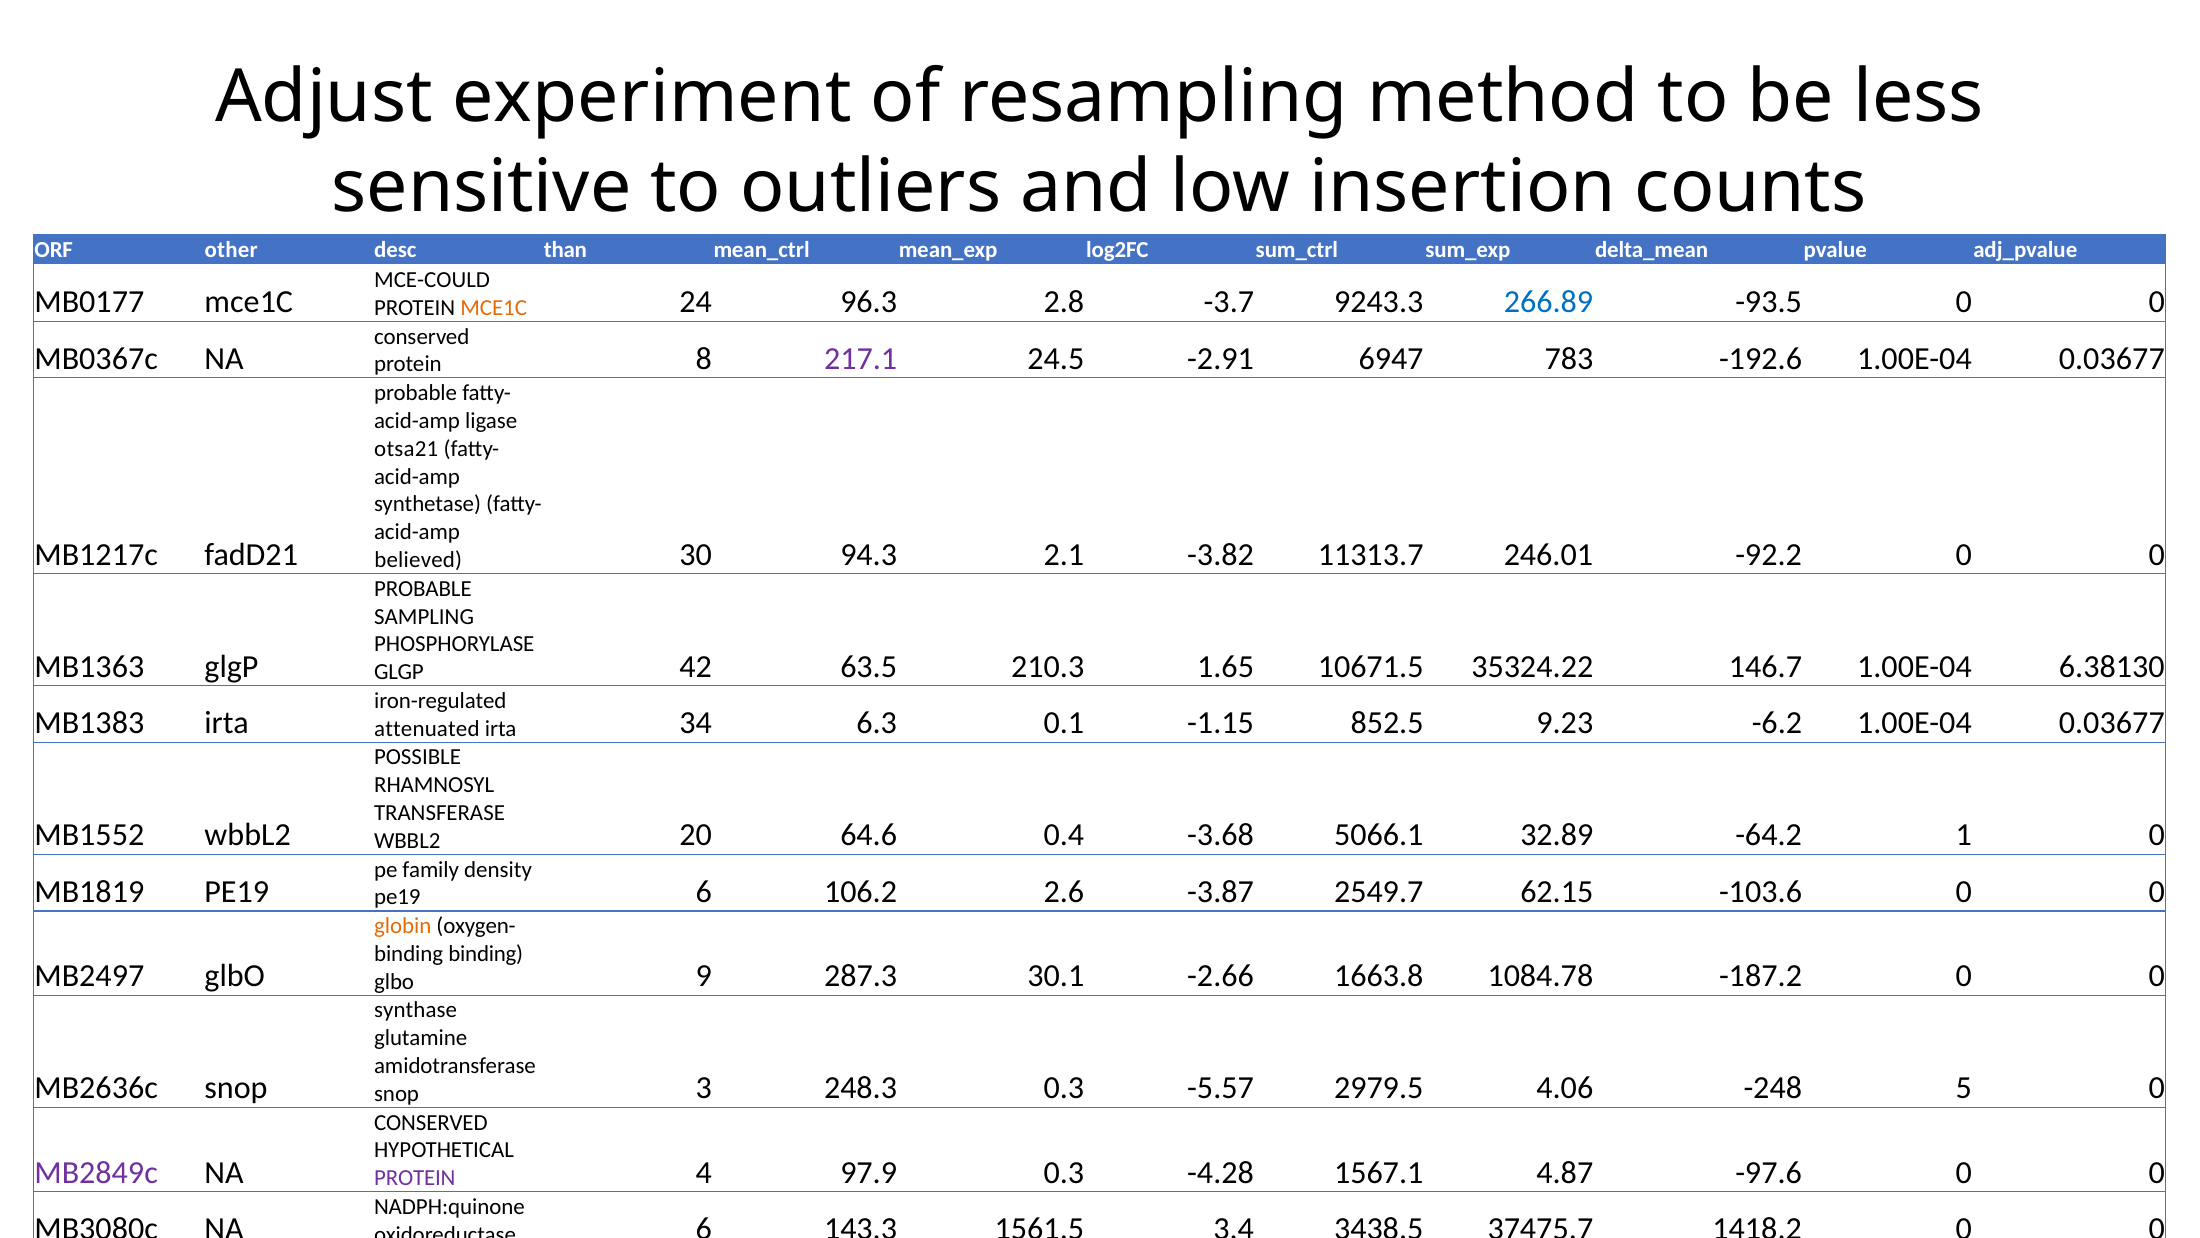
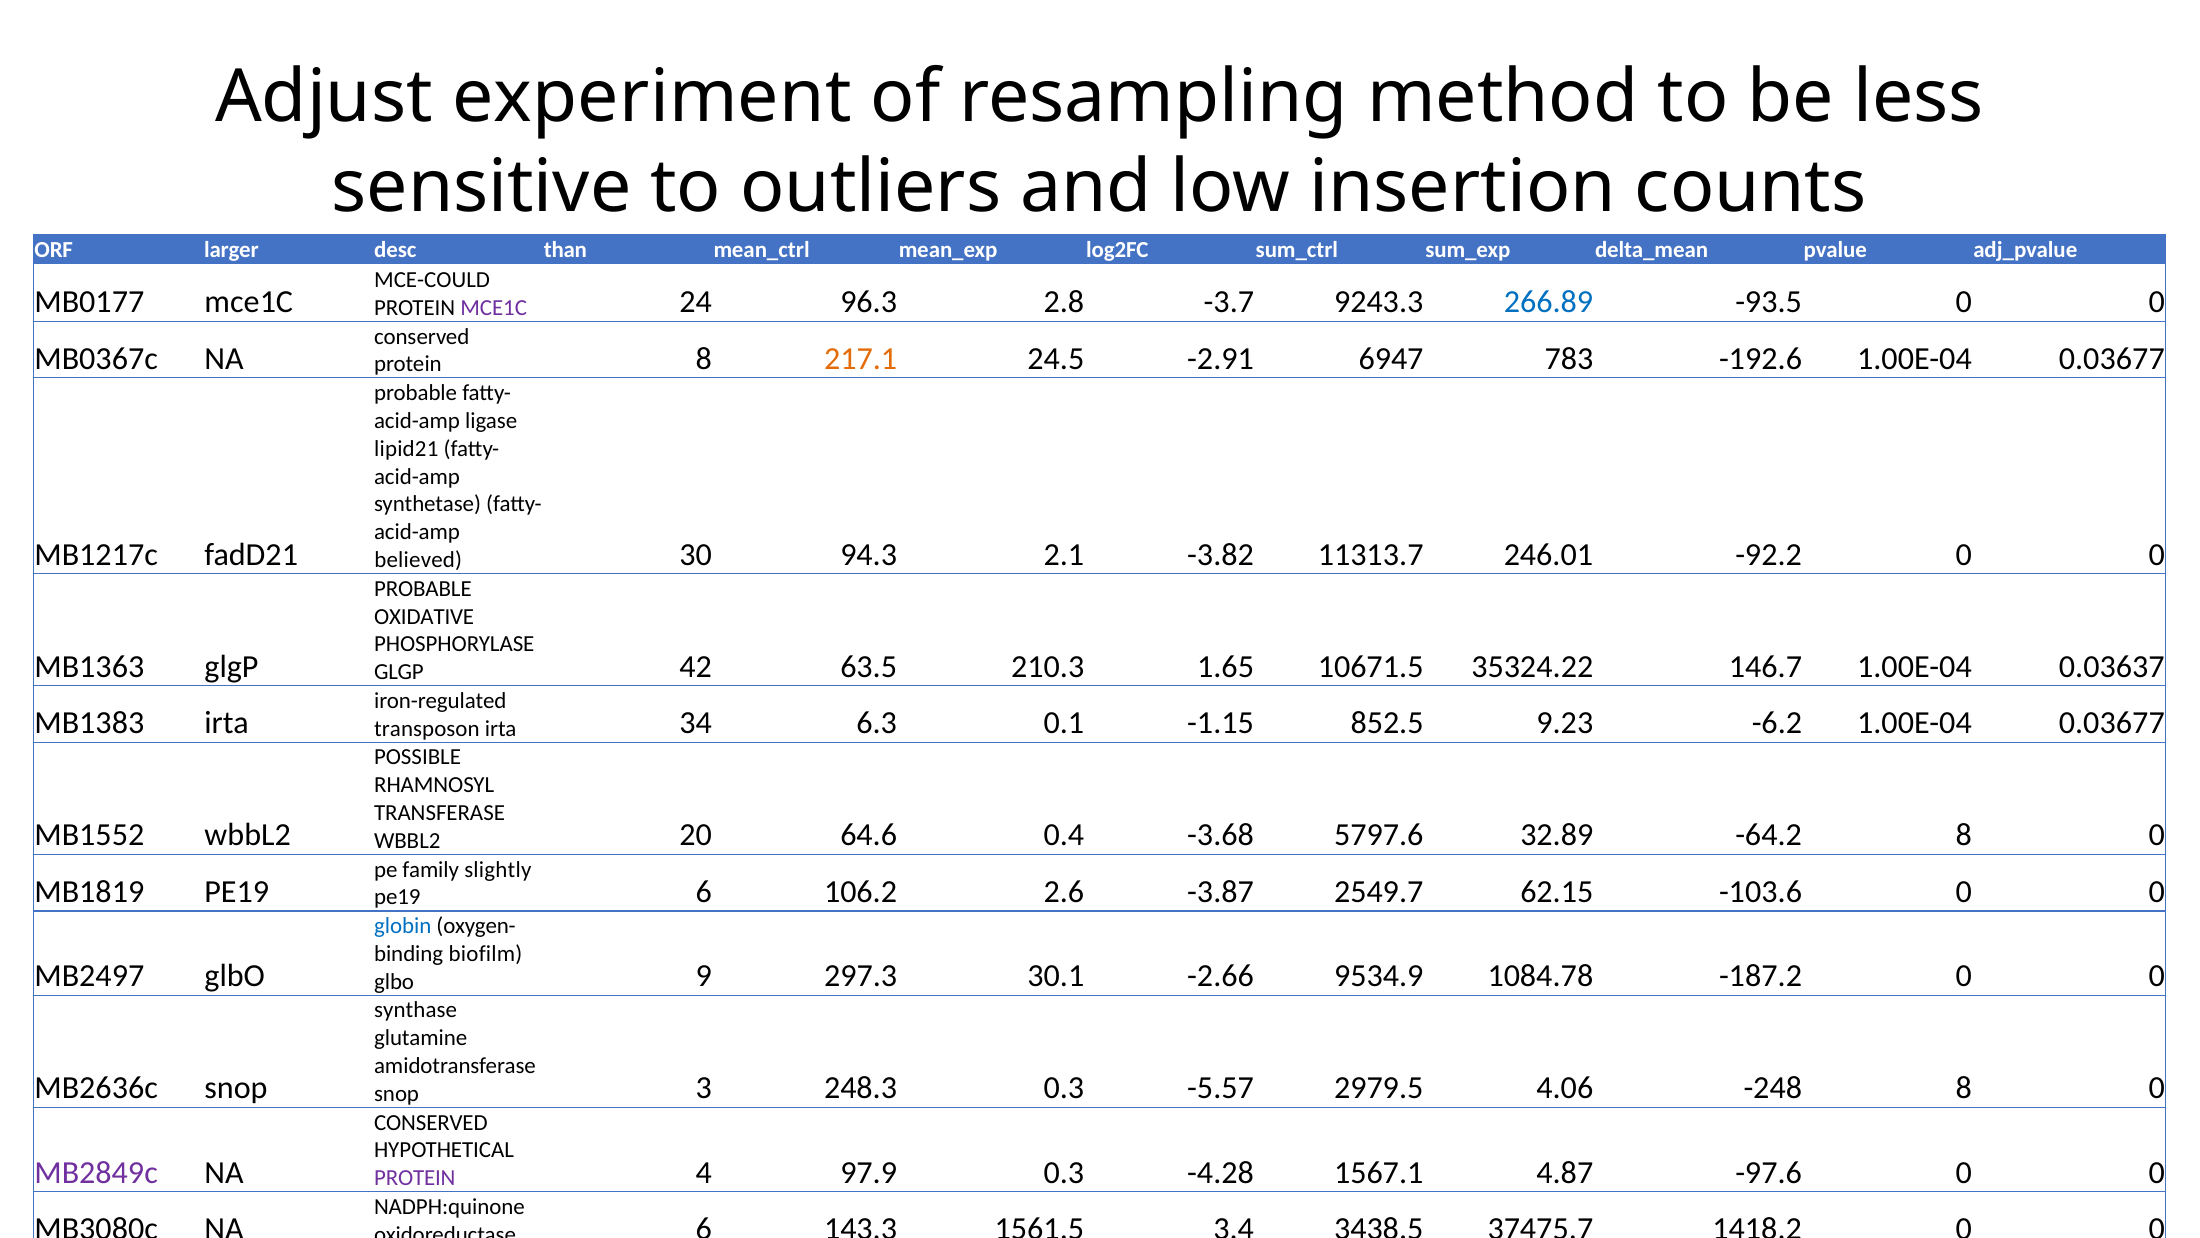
other: other -> larger (231, 249)
MCE1C colour: orange -> purple (494, 308)
217.1 colour: purple -> orange (861, 359)
otsa21: otsa21 -> lipid21 (406, 448)
SAMPLING: SAMPLING -> OXIDATIVE (424, 616)
6.38130: 6.38130 -> 0.03637 (2112, 666)
attenuated: attenuated -> transposon (427, 728)
5066.1: 5066.1 -> 5797.6 (1379, 835)
-64.2 1: 1 -> 8 (1964, 835)
density: density -> slightly (498, 869)
globin colour: orange -> blue (403, 926)
binding: binding -> biofilm (486, 953)
287.3: 287.3 -> 297.3 (861, 976)
1663.8: 1663.8 -> 9534.9 (1379, 976)
-248 5: 5 -> 8 (1964, 1088)
